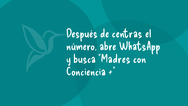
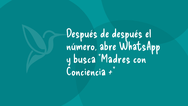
de centras: centras -> después (127, 34)
